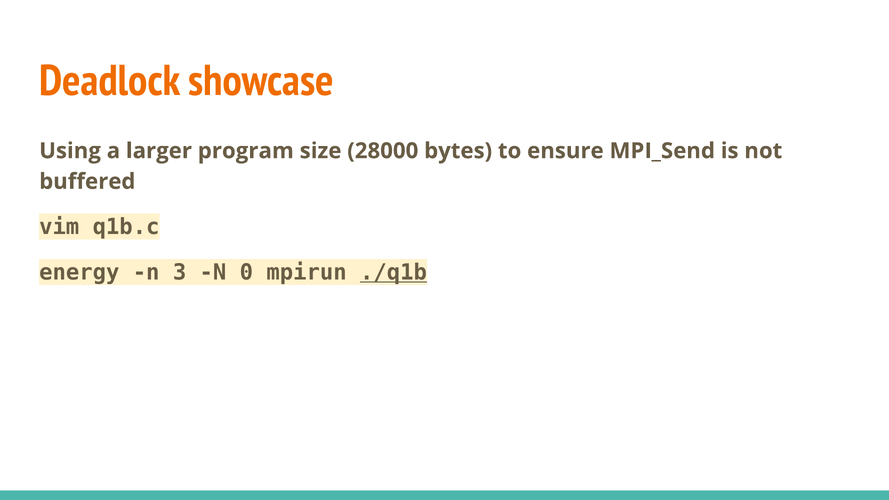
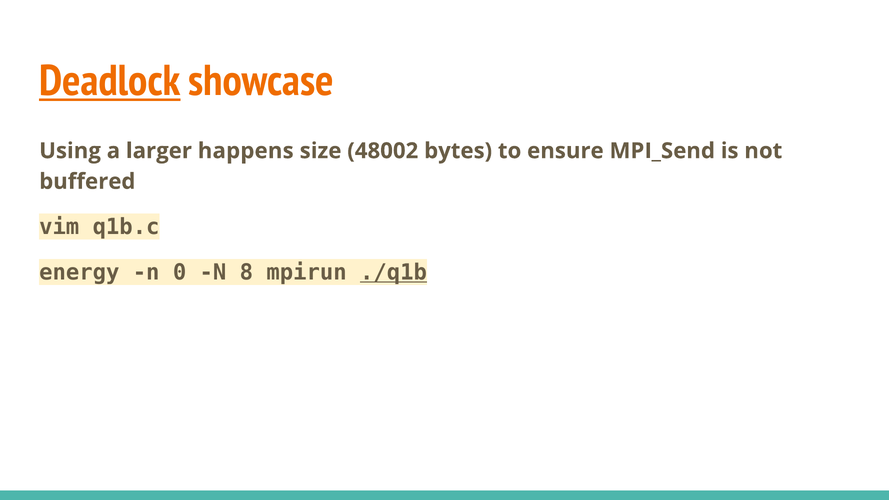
Deadlock underline: none -> present (110, 81)
program: program -> happens (246, 151)
28000: 28000 -> 48002 (383, 151)
3: 3 -> 0 (180, 272)
0: 0 -> 8 (246, 272)
